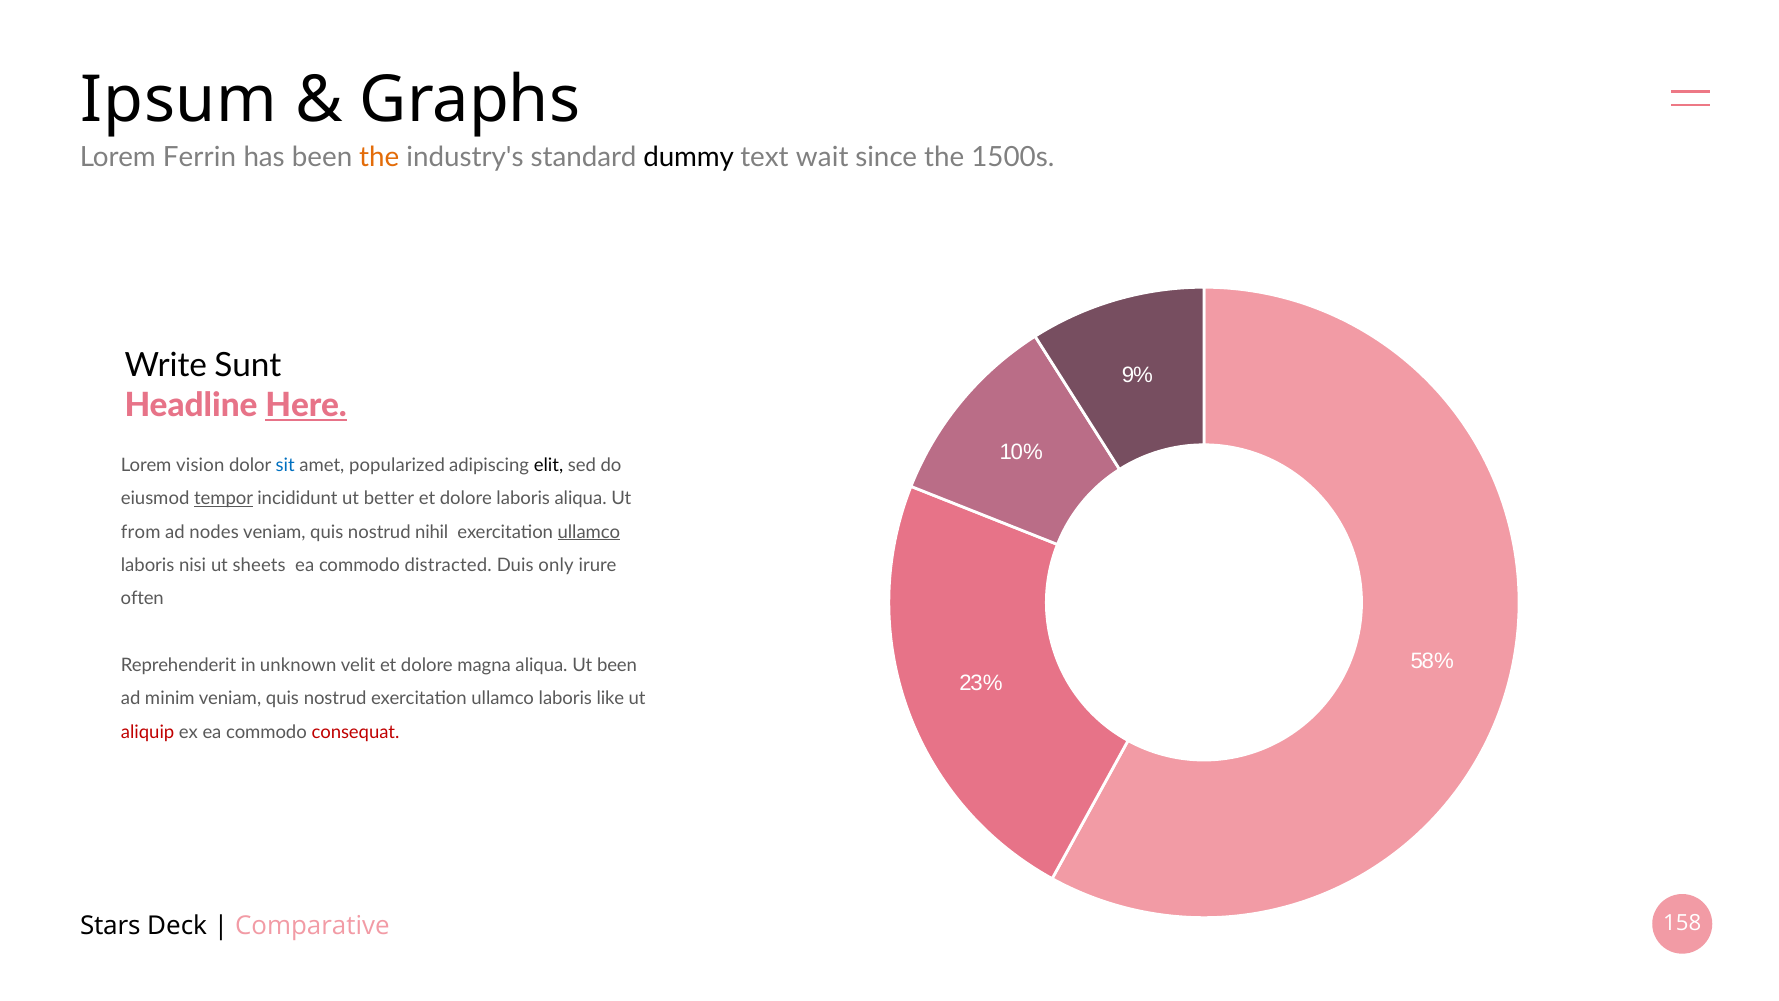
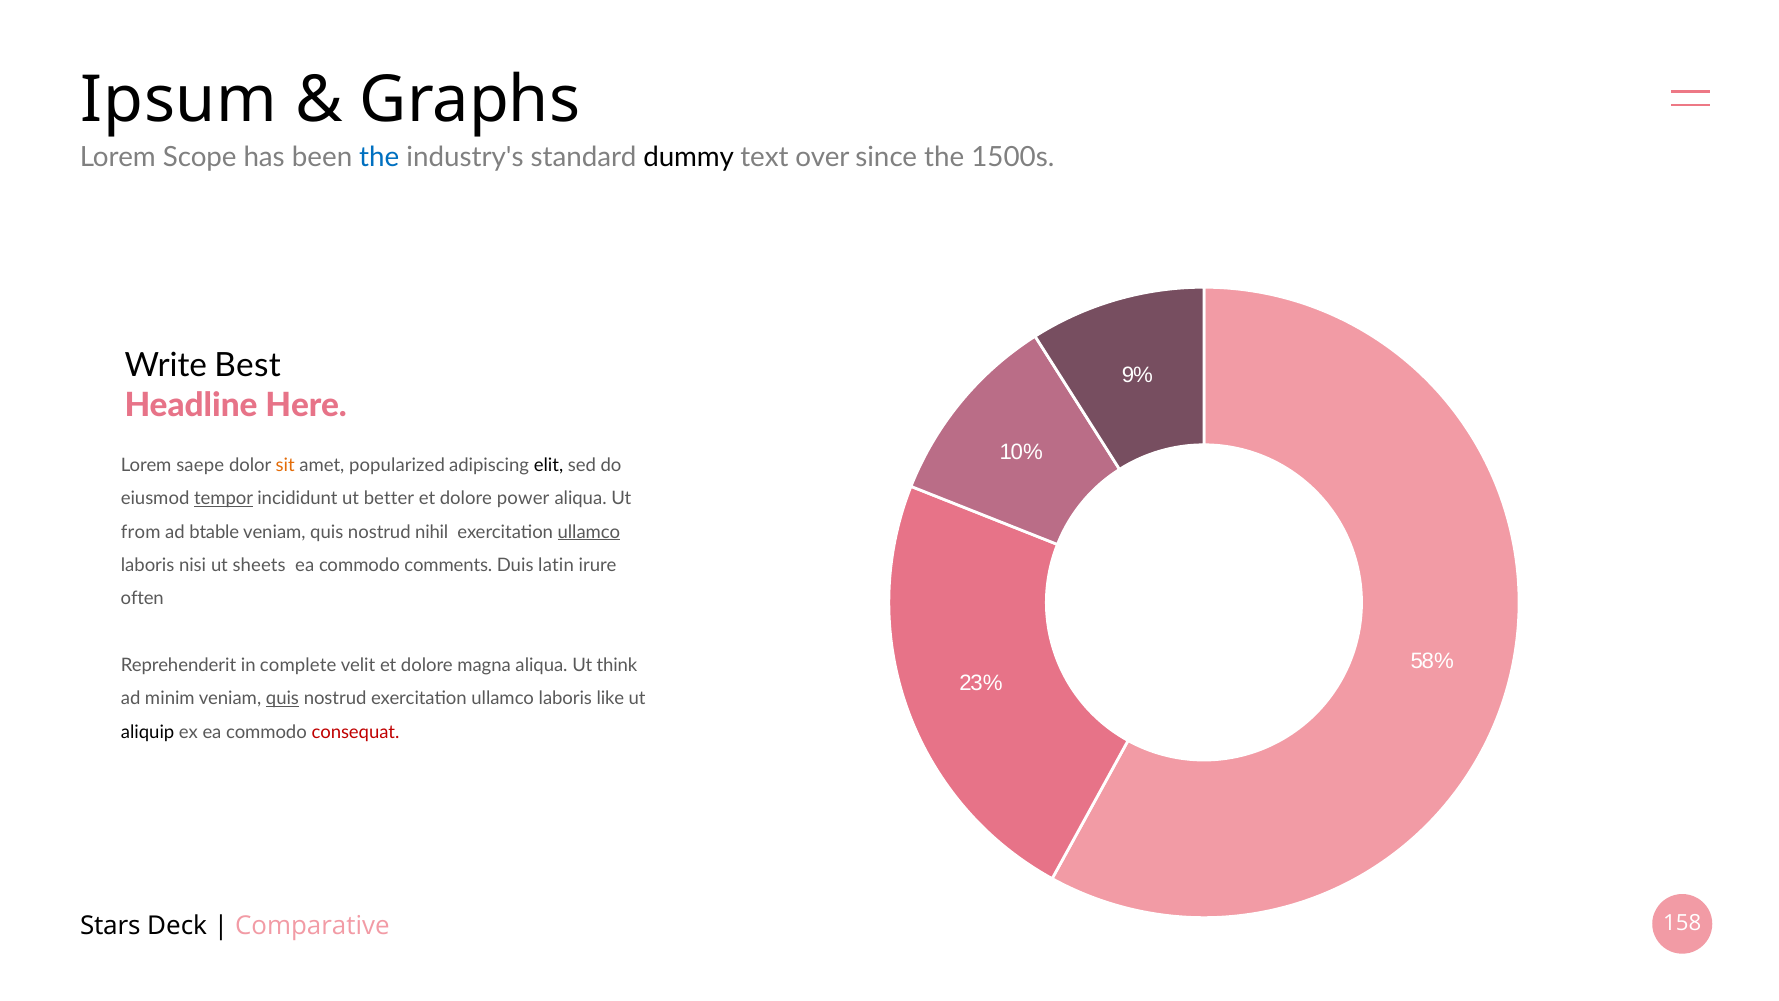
Ferrin: Ferrin -> Scope (200, 158)
the colour: orange -> blue (379, 158)
wait: wait -> over (822, 158)
Sunt: Sunt -> Best (248, 365)
Here underline: present -> none (306, 405)
vision: vision -> saepe (200, 465)
sit colour: blue -> orange (285, 465)
dolore laboris: laboris -> power (523, 498)
nodes: nodes -> btable (214, 532)
distracted: distracted -> comments (448, 565)
only: only -> latin (556, 565)
unknown: unknown -> complete (298, 665)
Ut been: been -> think (617, 665)
quis underline: none -> present (282, 699)
aliquip colour: red -> black (148, 732)
